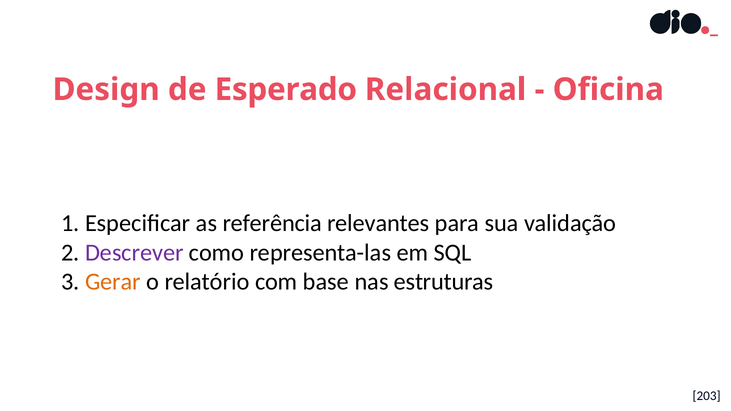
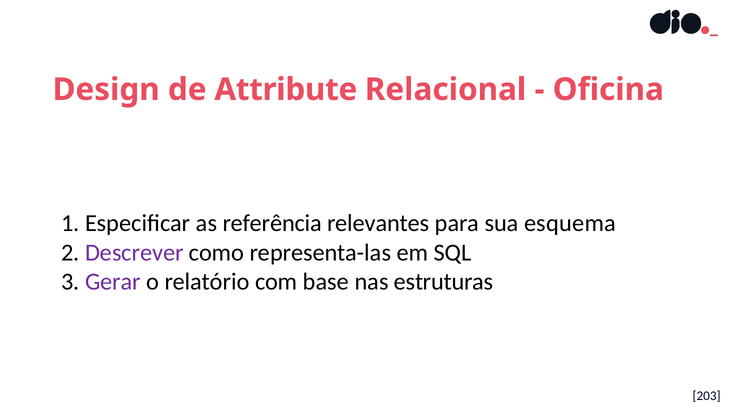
Esperado: Esperado -> Attribute (286, 90)
validação: validação -> esquema (570, 223)
Gerar colour: orange -> purple (113, 282)
